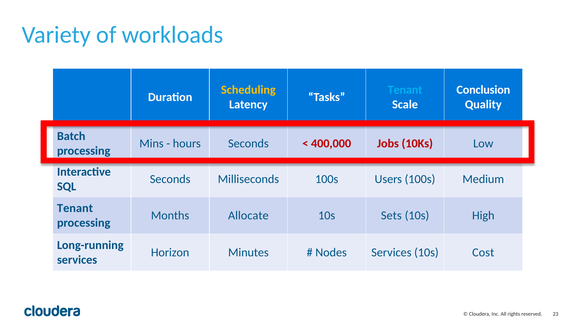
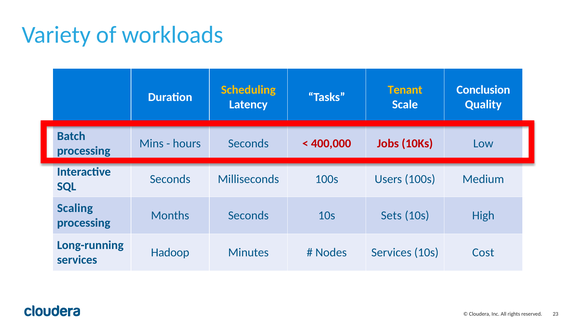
Tenant colour: light blue -> yellow (405, 90)
Tenant: Tenant -> Scaling (75, 208)
Months Allocate: Allocate -> Seconds (248, 215)
Horizon: Horizon -> Hadoop (170, 252)
